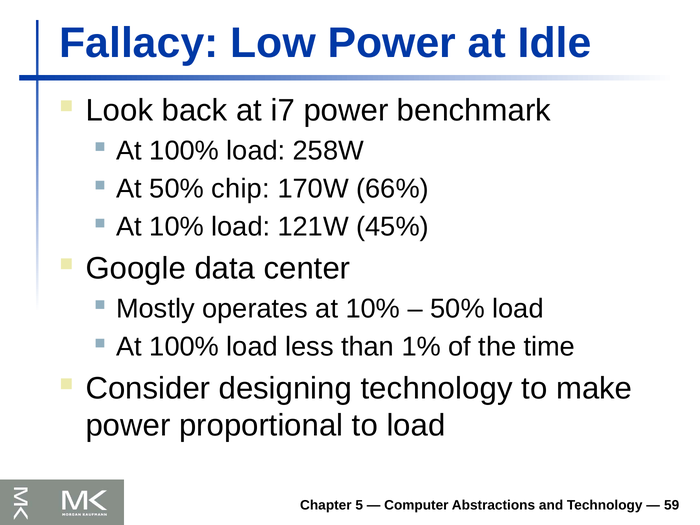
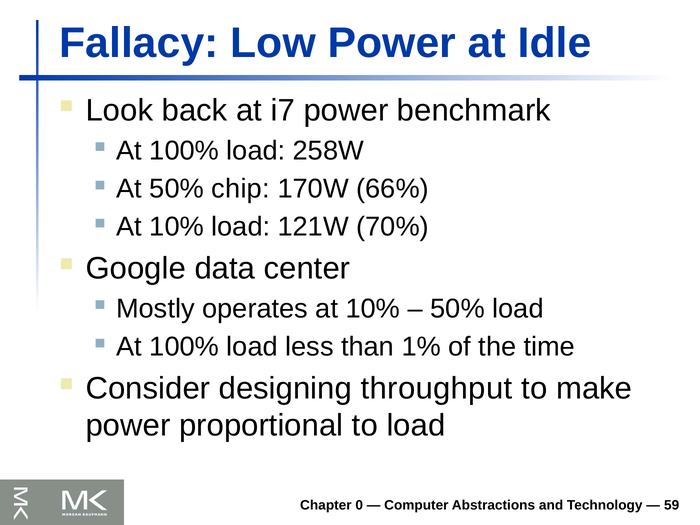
45%: 45% -> 70% (393, 227)
designing technology: technology -> throughput (437, 388)
5: 5 -> 0 (359, 505)
